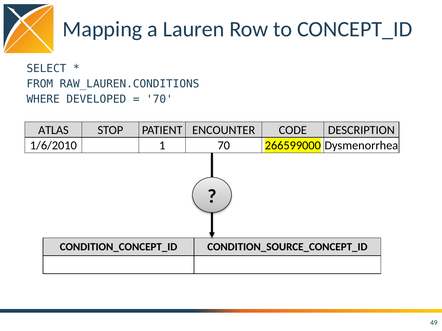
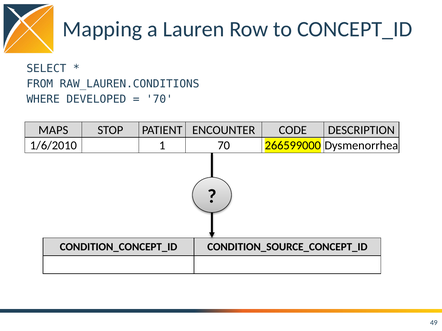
ATLAS: ATLAS -> MAPS (53, 130)
